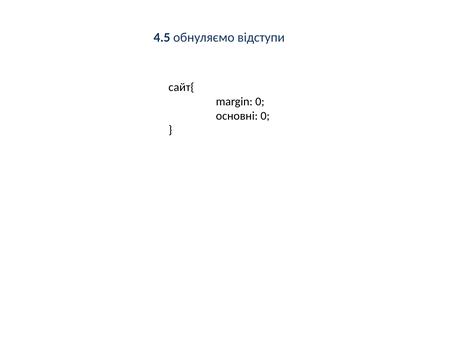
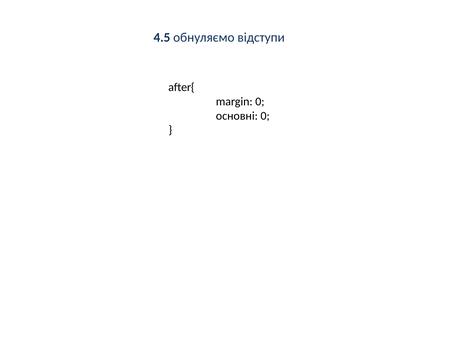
сайт{: сайт{ -> after{ (182, 87)
